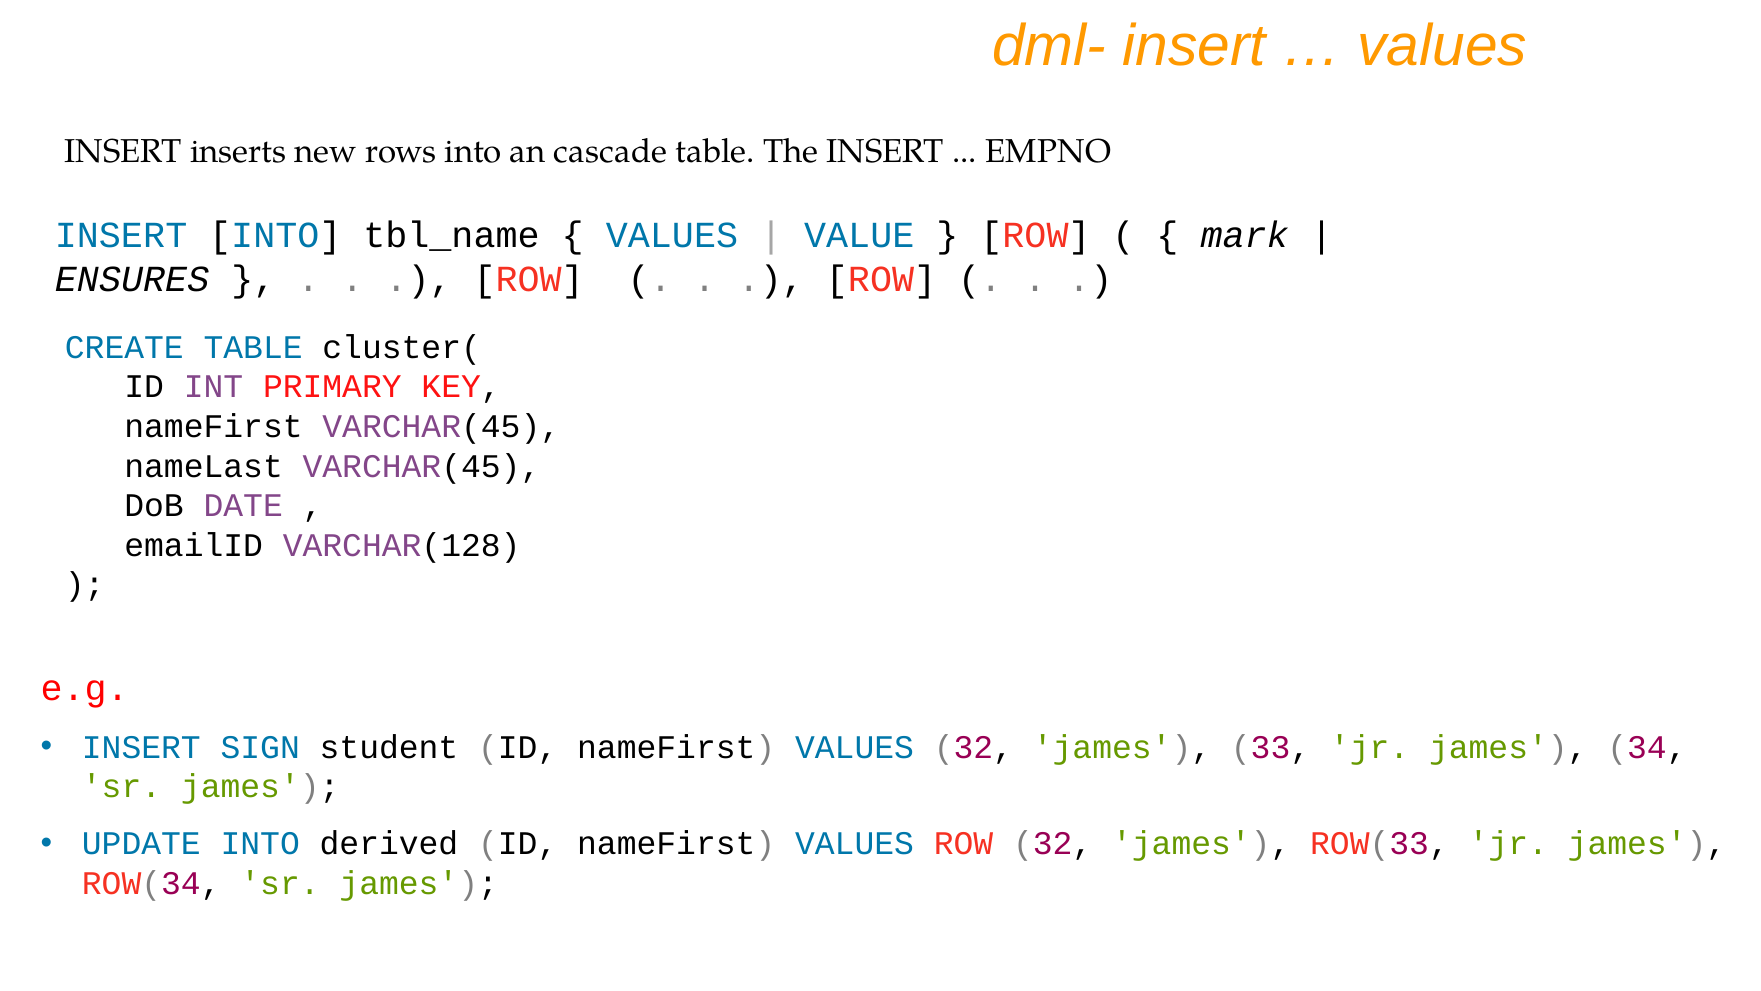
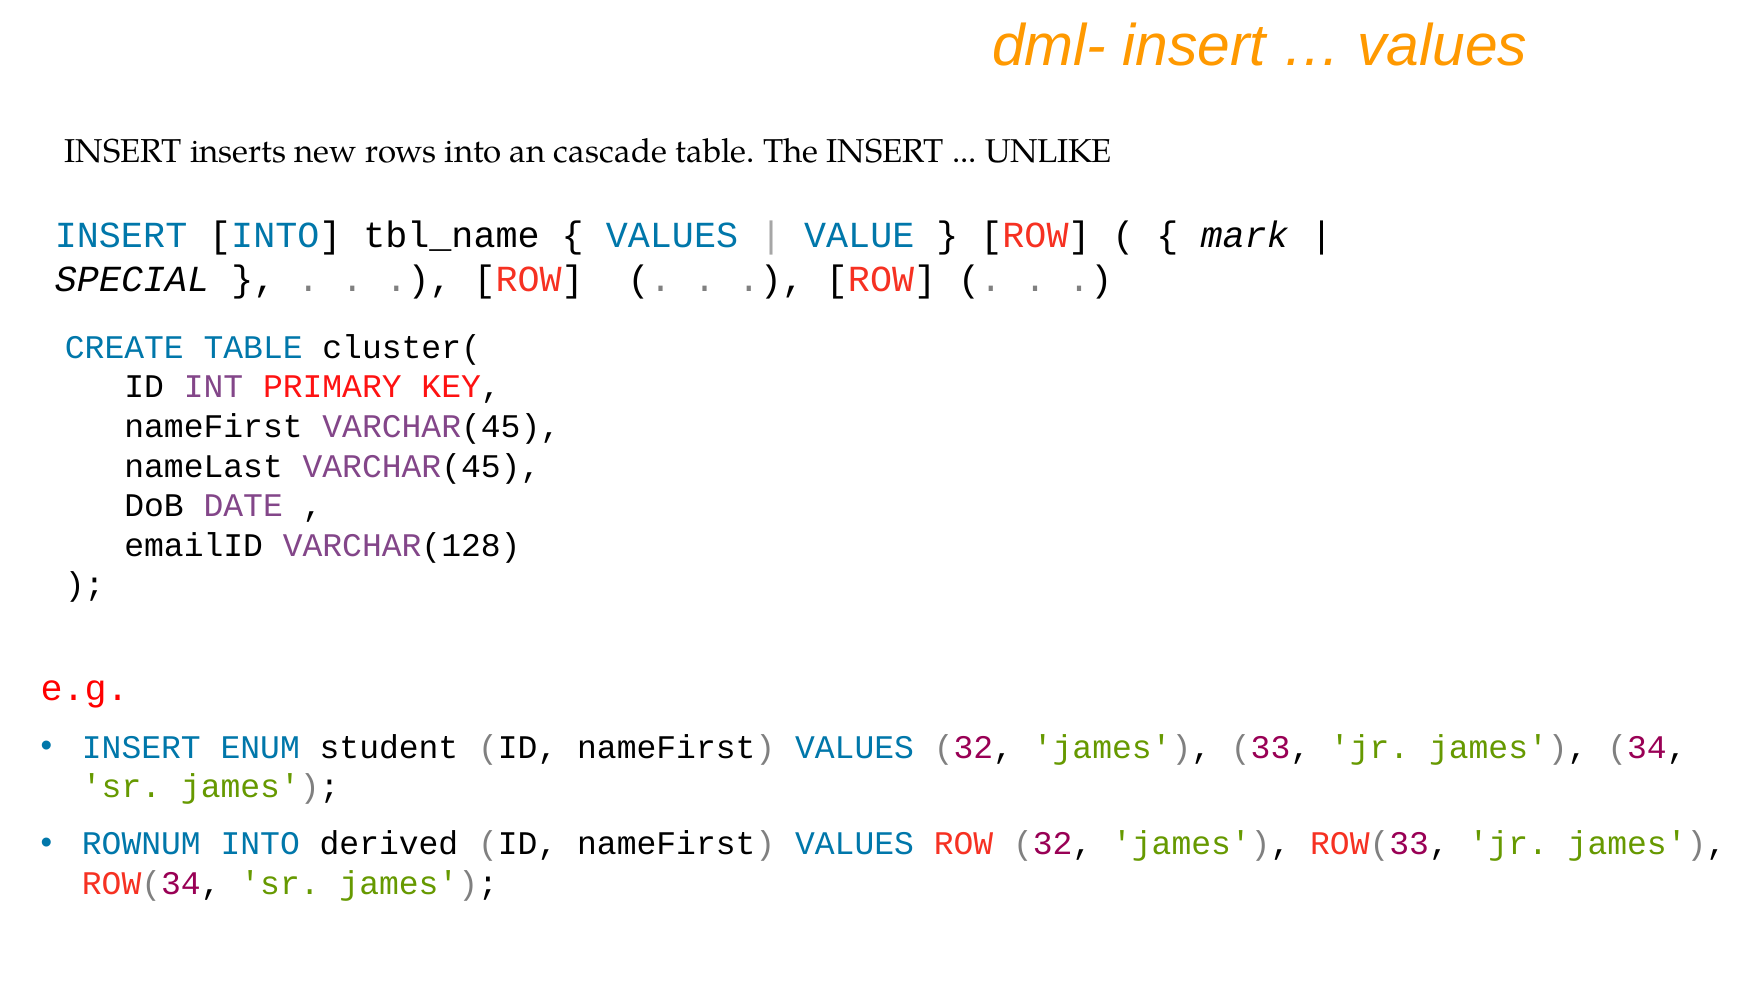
EMPNO: EMPNO -> UNLIKE (1049, 152)
ENSURES: ENSURES -> SPECIAL (132, 279)
SIGN: SIGN -> ENUM (260, 747)
UPDATE: UPDATE -> ROWNUM (141, 844)
